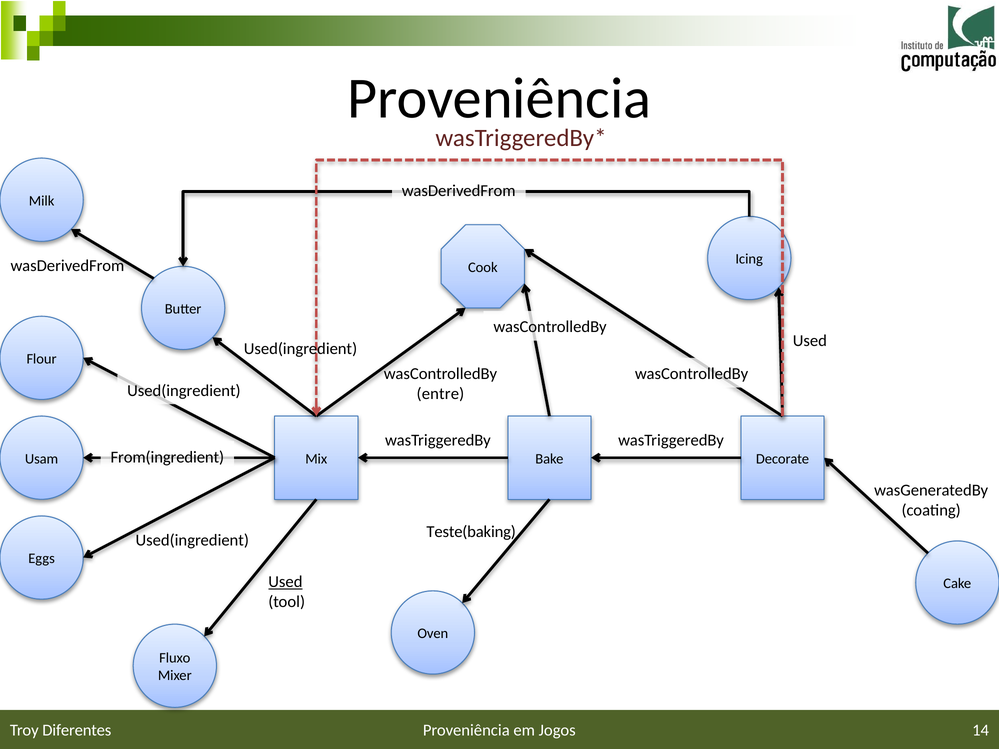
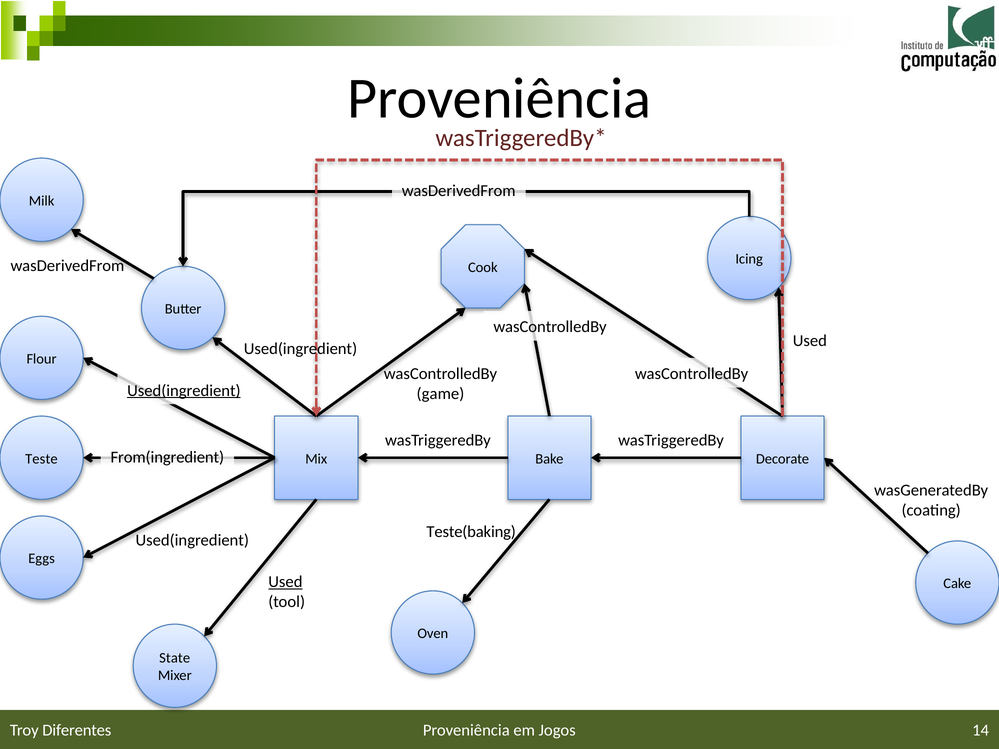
Used(ingredient underline: none -> present (184, 391)
entre: entre -> game (440, 394)
Usam: Usam -> Teste (41, 459)
Fluxo: Fluxo -> State (175, 658)
